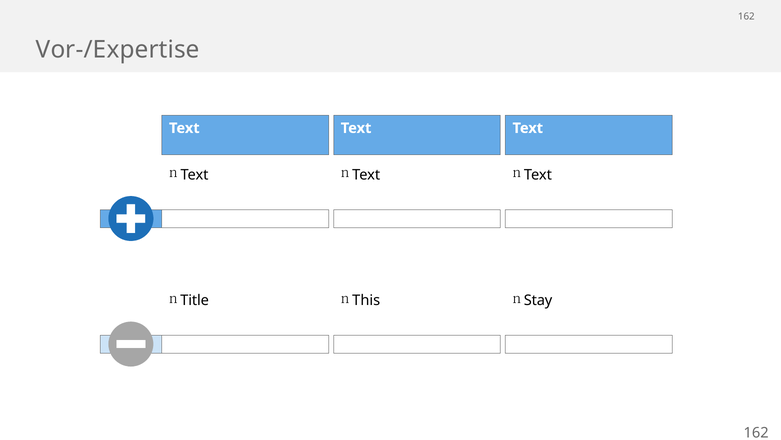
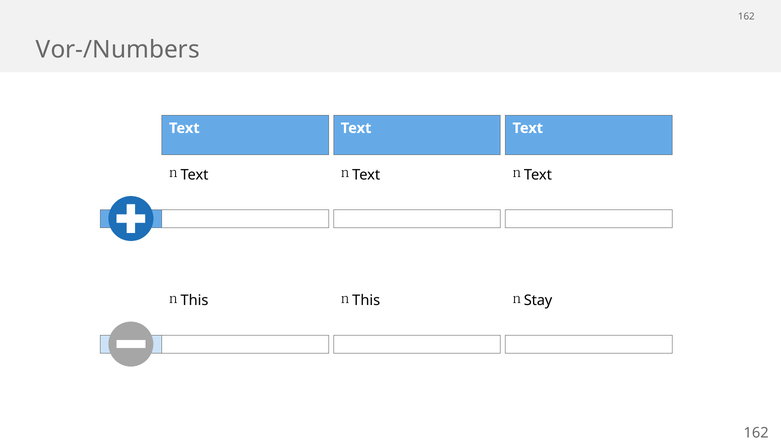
Vor-/Expertise: Vor-/Expertise -> Vor-/Numbers (118, 50)
Title: Title -> This (195, 300)
